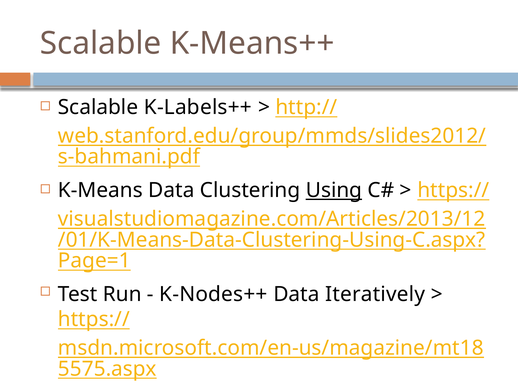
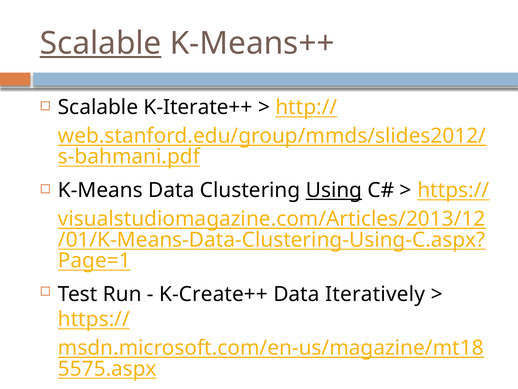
Scalable underline: none -> present (101, 43)
K-Labels++: K-Labels++ -> K-Iterate++ (198, 107)
K-Nodes++: K-Nodes++ -> K-Create++ (214, 294)
